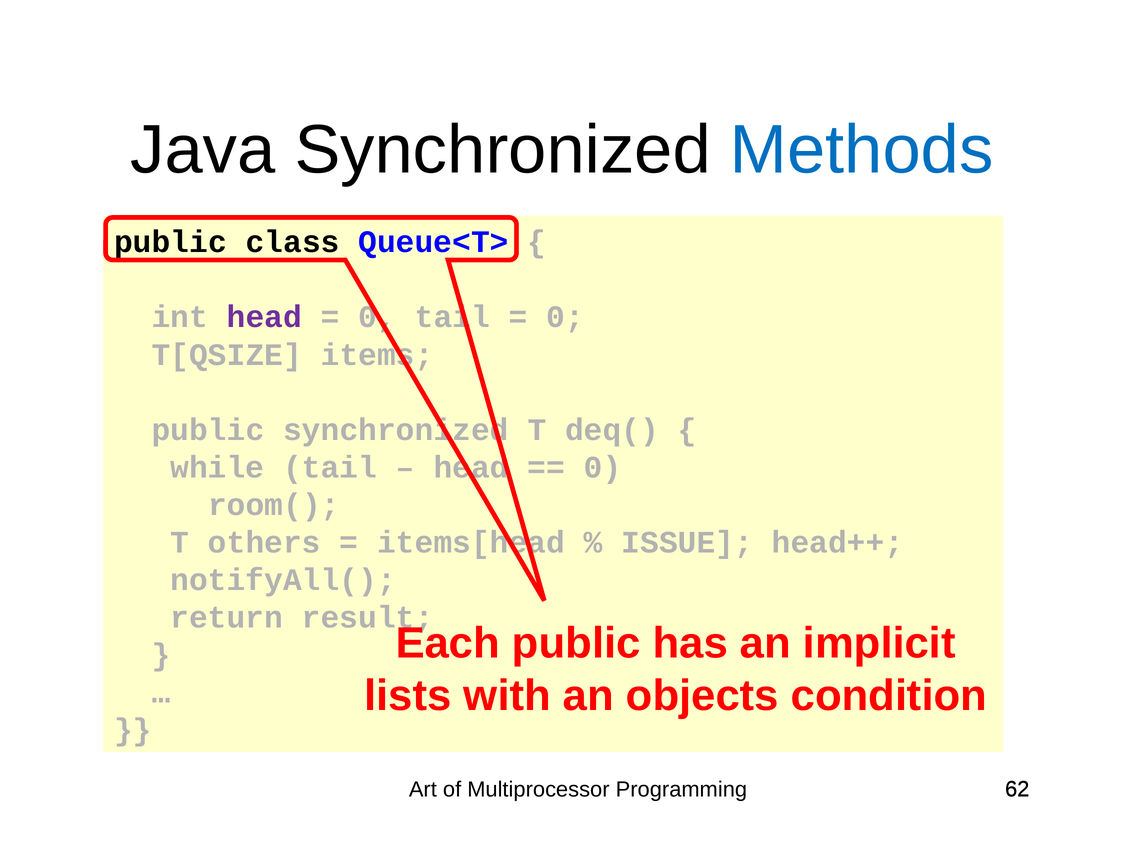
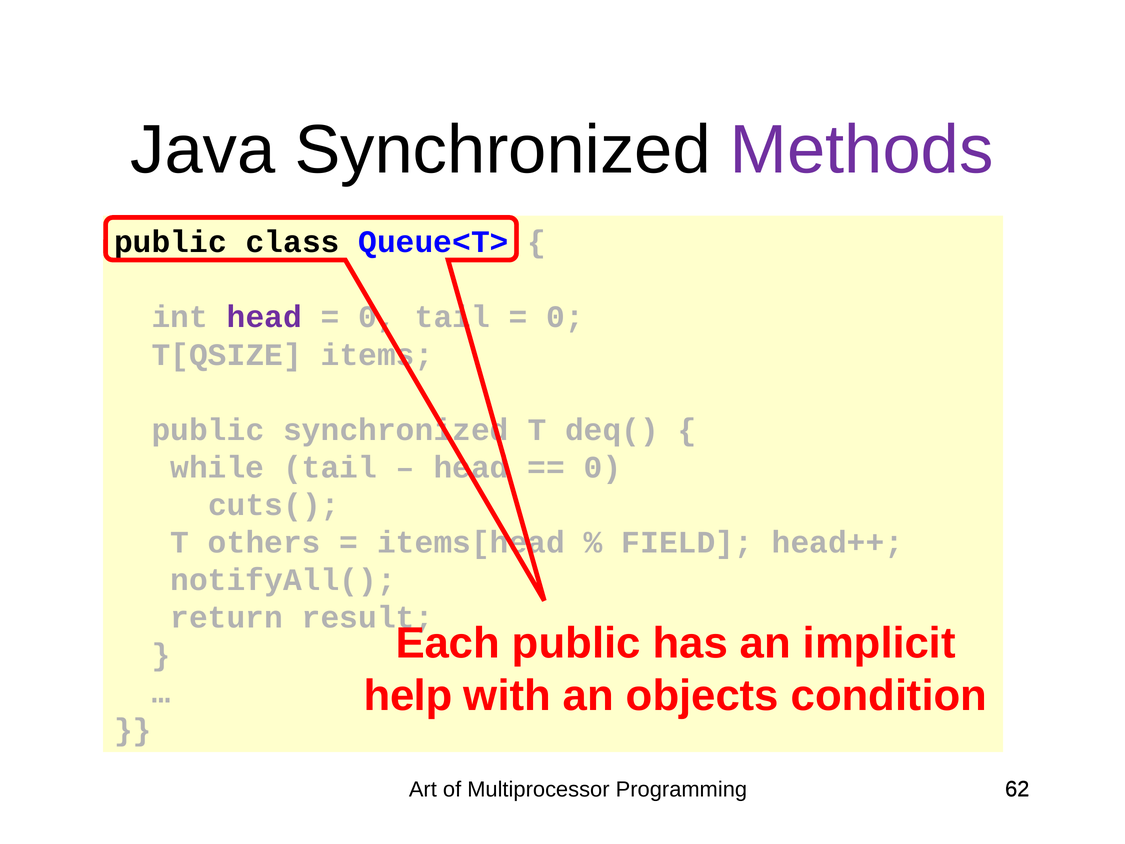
Methods colour: blue -> purple (862, 150)
room(: room( -> cuts( (274, 505)
ISSUE: ISSUE -> FIELD (687, 542)
lists: lists -> help (408, 696)
